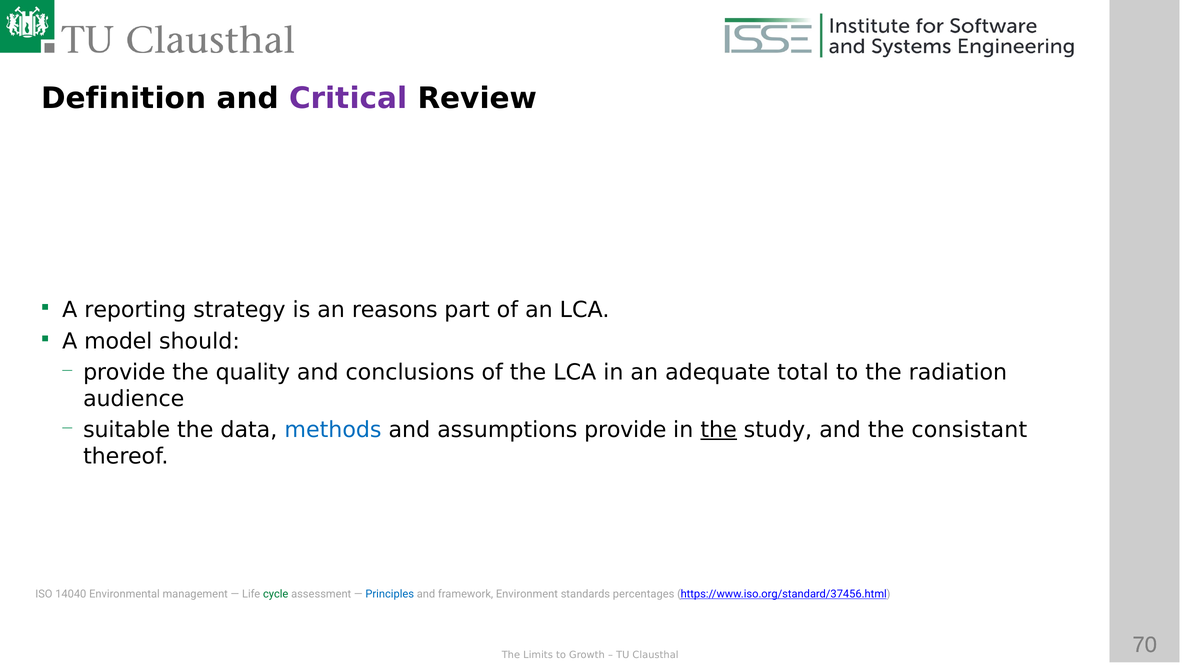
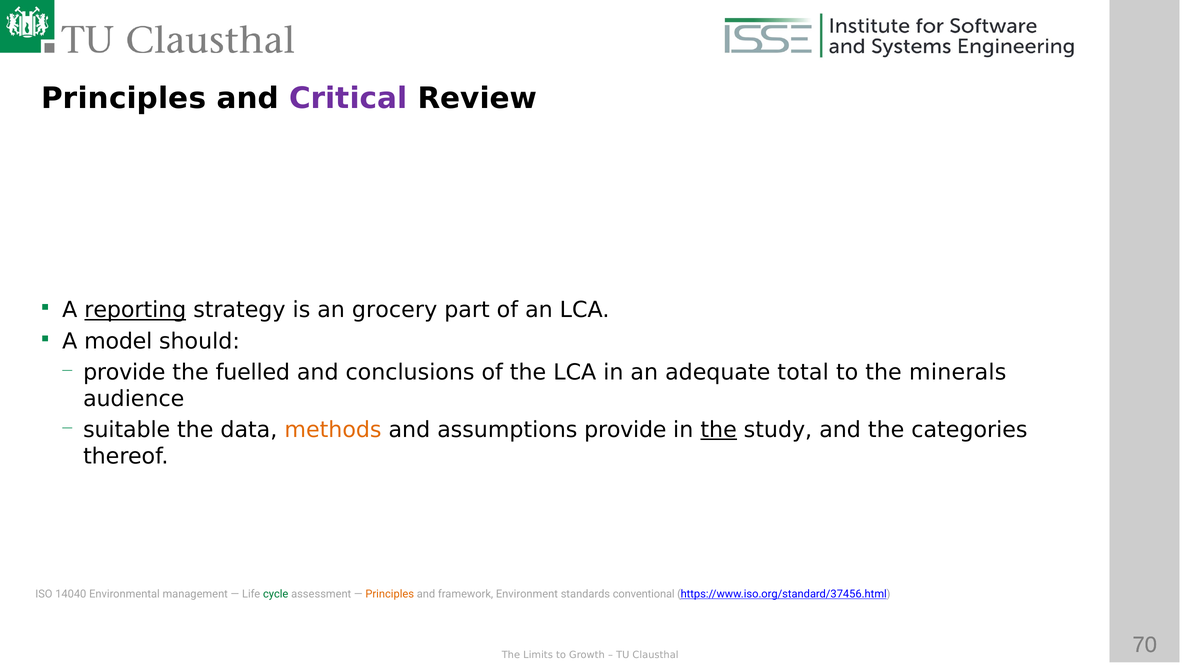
Definition: Definition -> Principles (124, 98)
reporting underline: none -> present (135, 310)
reasons: reasons -> grocery (395, 310)
quality: quality -> fuelled (253, 372)
radiation: radiation -> minerals (958, 372)
methods colour: blue -> orange (333, 430)
consistant: consistant -> categories (969, 430)
Principles colour: blue -> orange (390, 594)
percentages: percentages -> conventional (644, 594)
